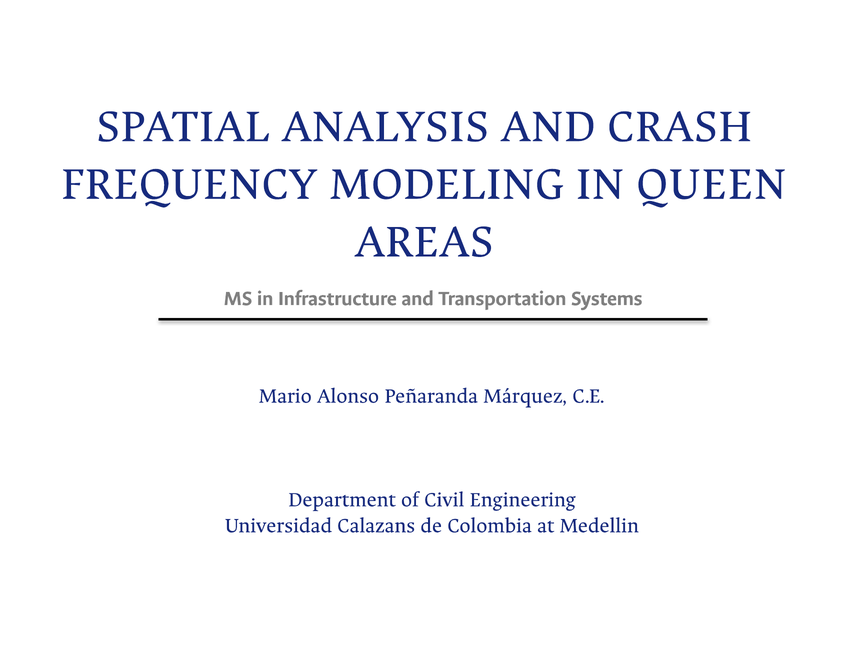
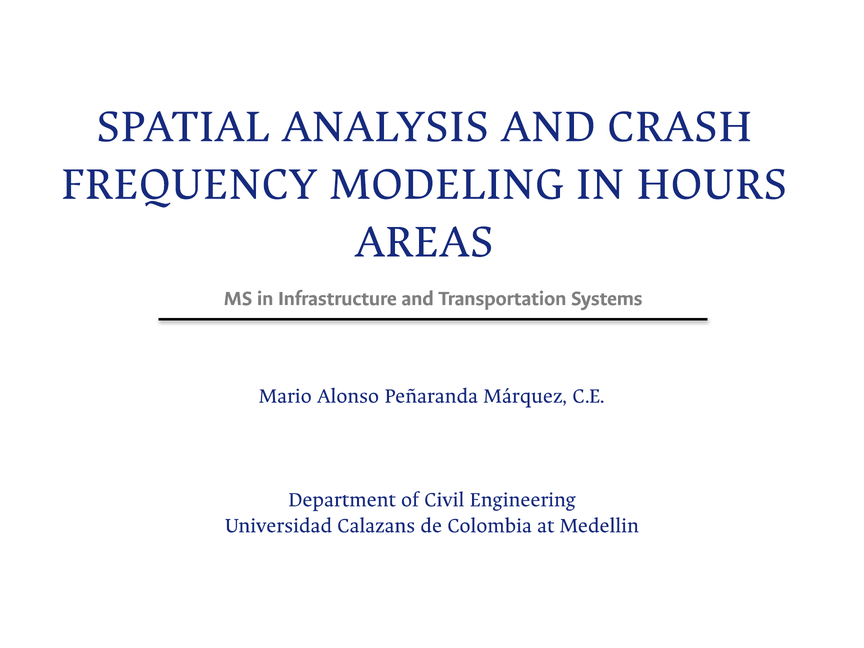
QUEEN: QUEEN -> HOURS (712, 183)
